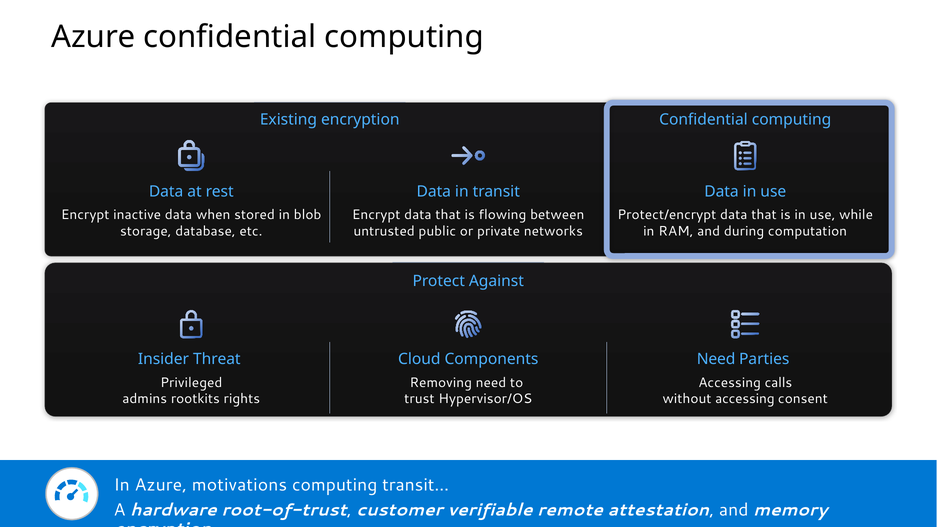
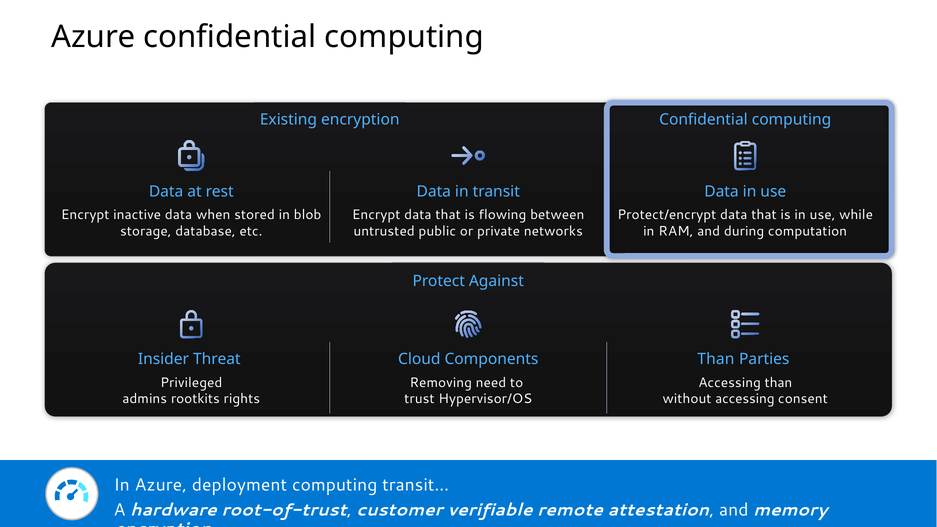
Need: Need -> Than (716, 359)
Accessing calls: calls -> than (778, 383)
motivations: motivations -> deployment (240, 485)
